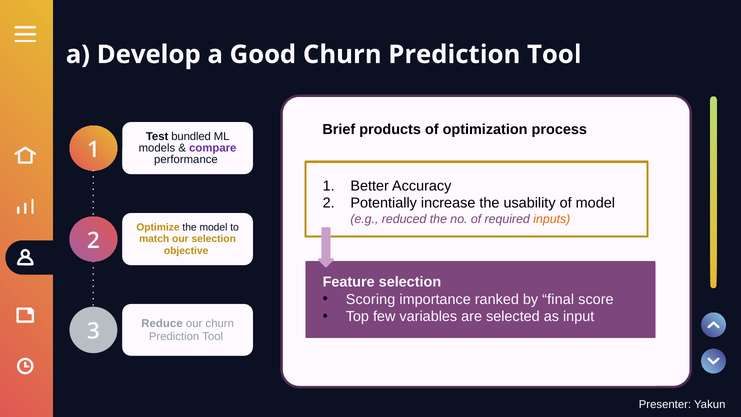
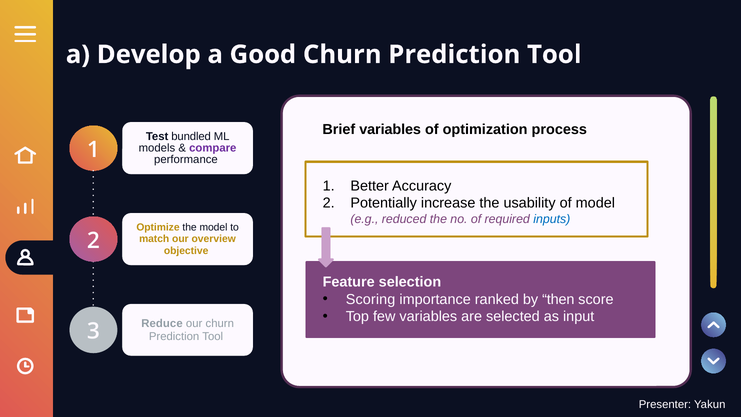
Brief products: products -> variables (390, 130)
inputs colour: orange -> blue (552, 219)
our selection: selection -> overview (214, 239)
final: final -> then (558, 299)
